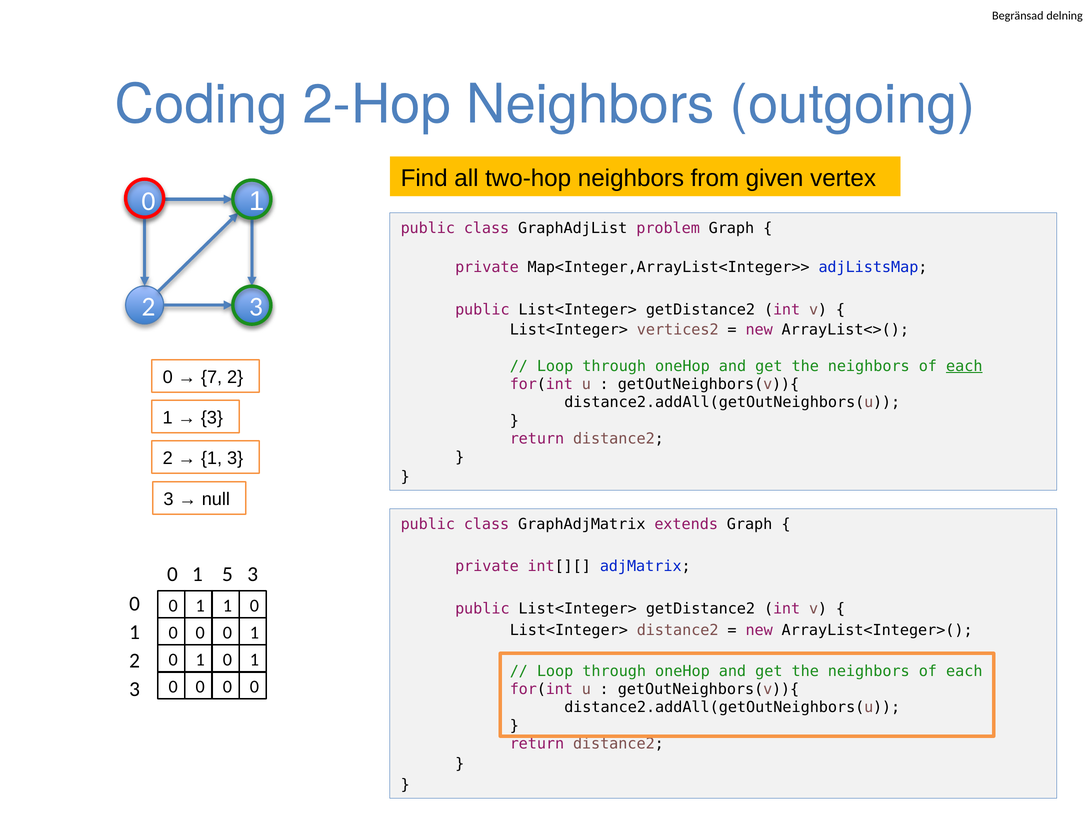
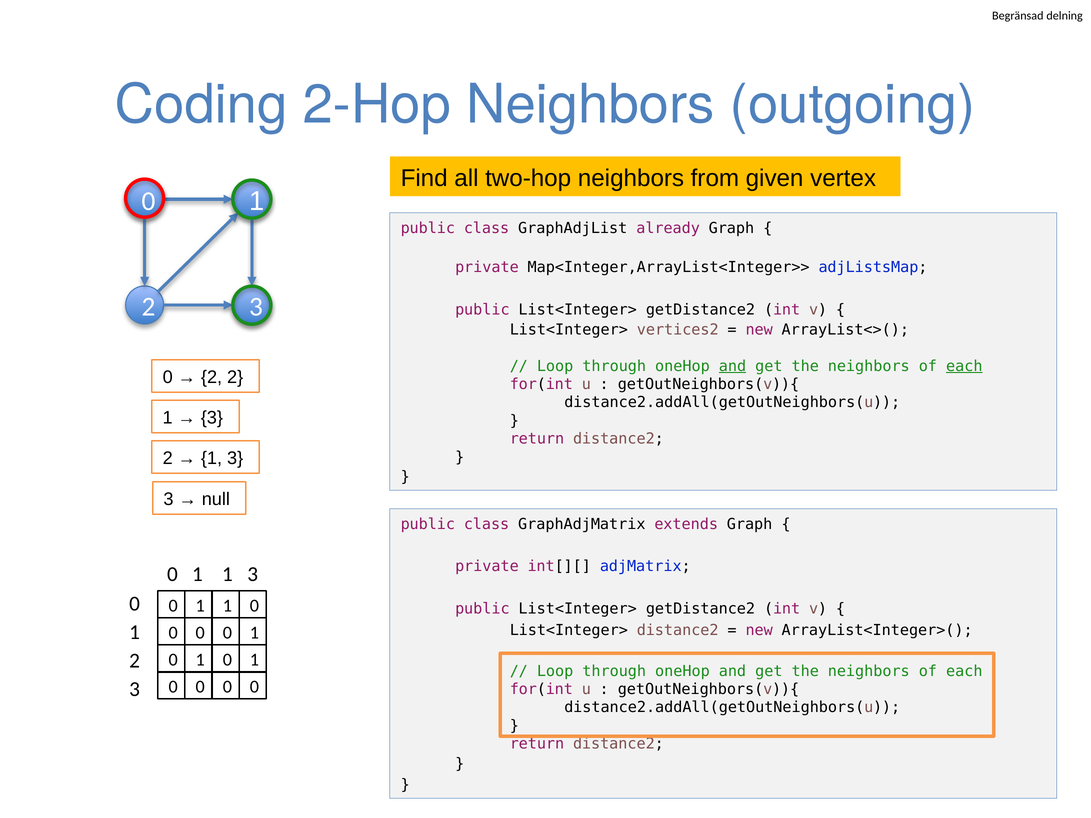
problem: problem -> already (668, 228)
and underline: none -> present (732, 366)
7: 7 -> 2 (212, 377)
5: 5 -> 1 (227, 575)
